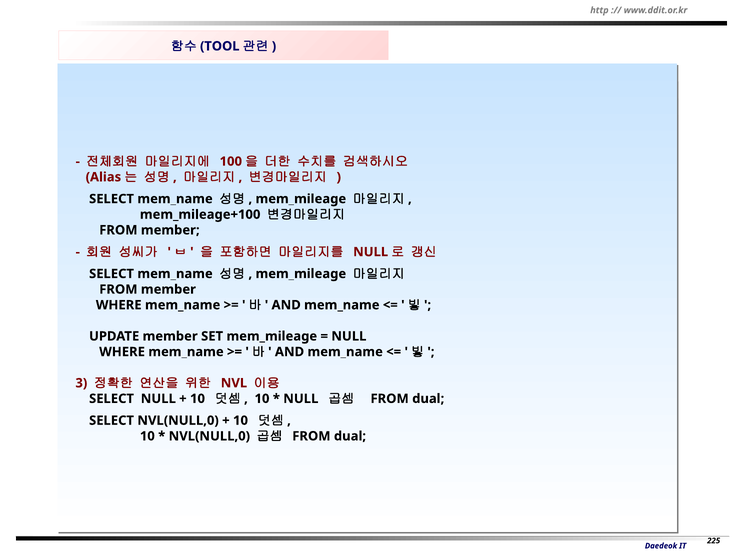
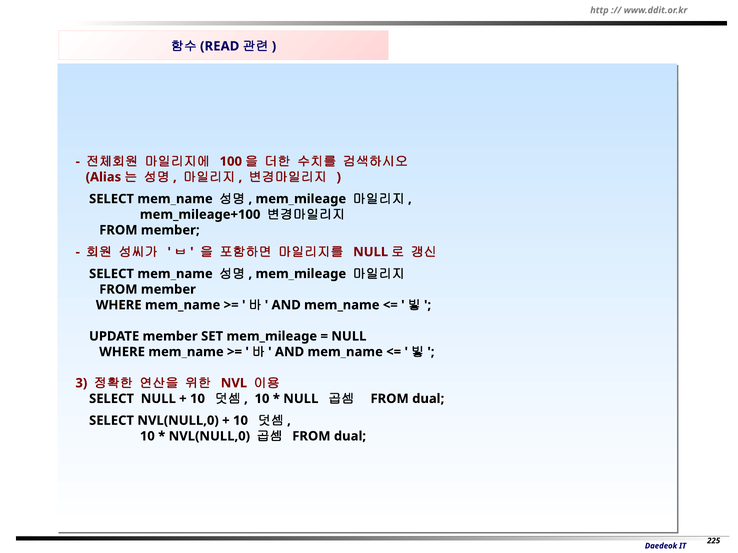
TOOL: TOOL -> READ (220, 46)
